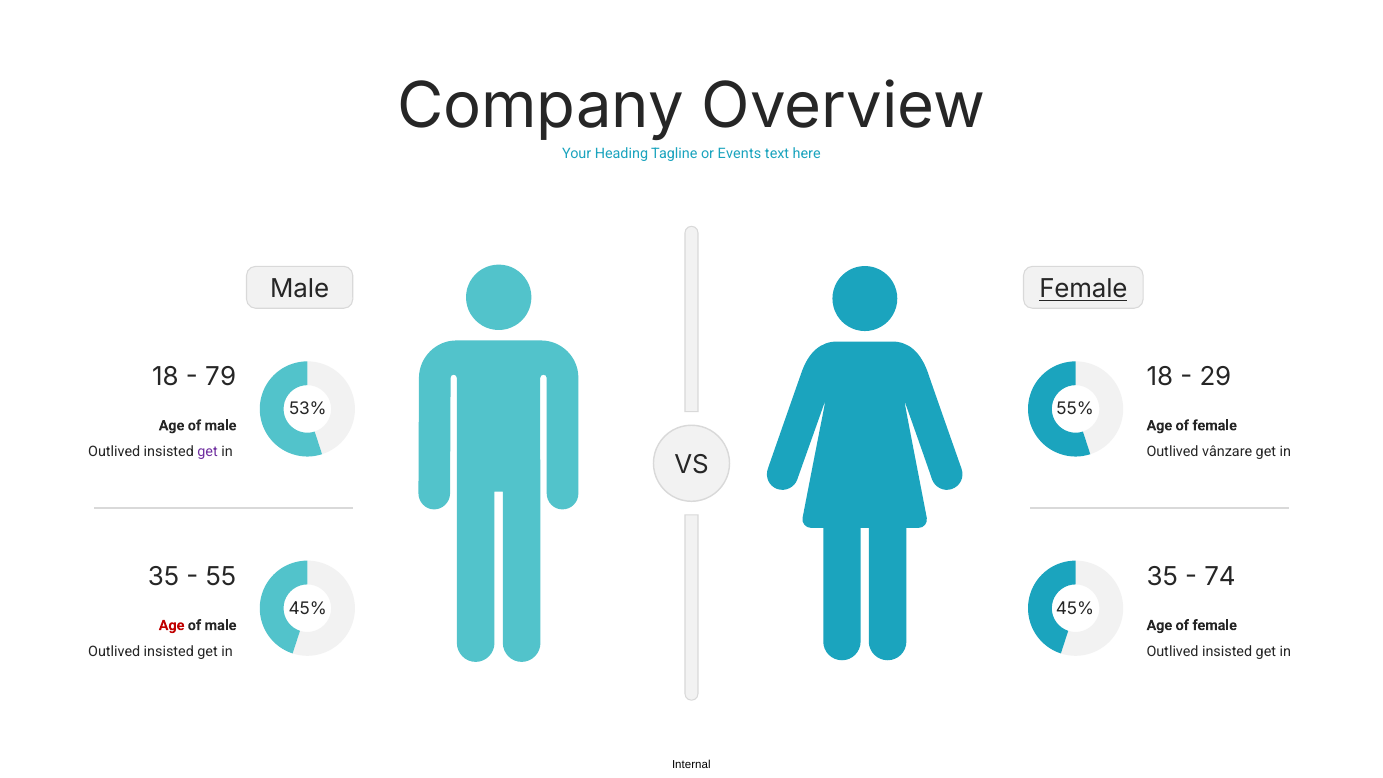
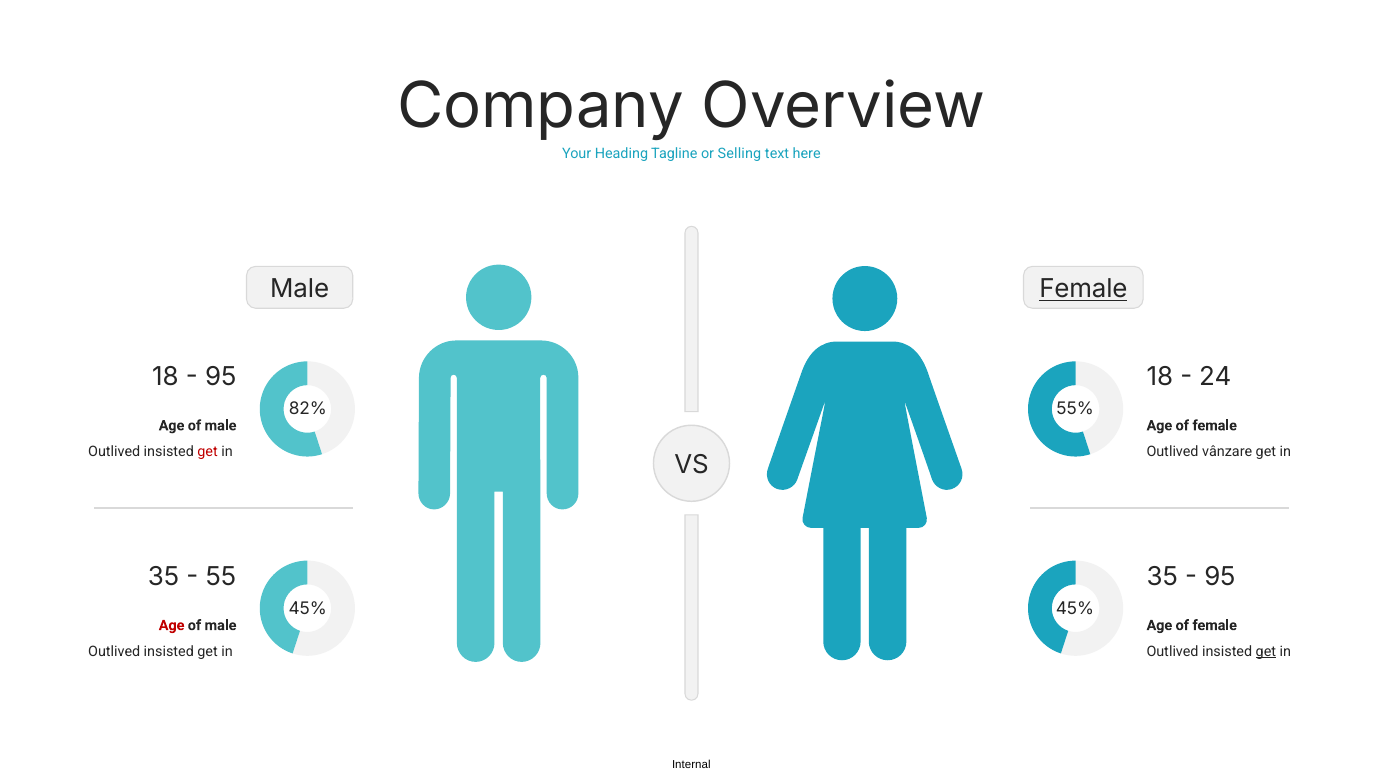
Events: Events -> Selling (739, 154)
79: 79 -> 95 (221, 377)
29: 29 -> 24 (1215, 377)
53%: 53% -> 82% (308, 409)
get colour: purple -> red (208, 451)
74: 74 -> 95 (1220, 576)
get underline: none -> present (1266, 651)
